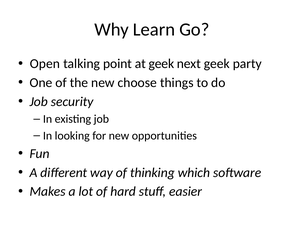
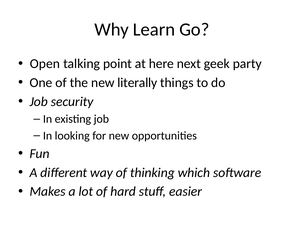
at geek: geek -> here (161, 64)
choose: choose -> literally (137, 83)
